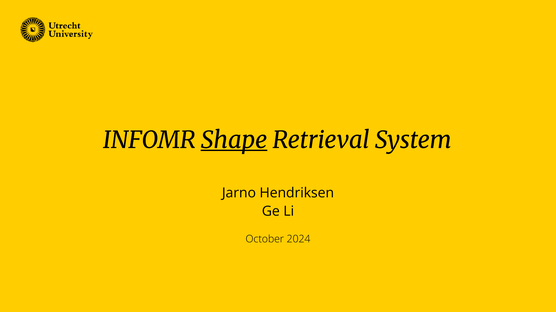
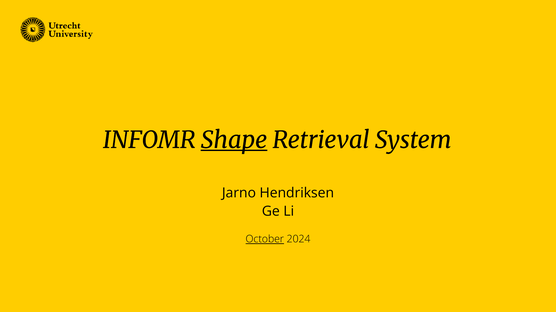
October underline: none -> present (265, 240)
